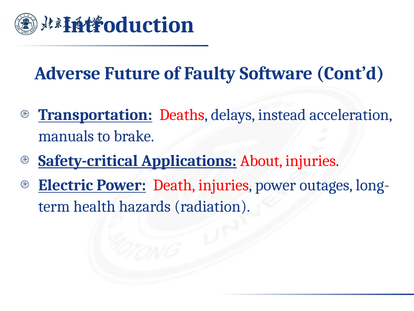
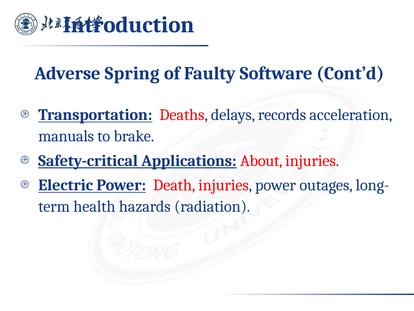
Future: Future -> Spring (132, 73)
instead: instead -> records (282, 115)
